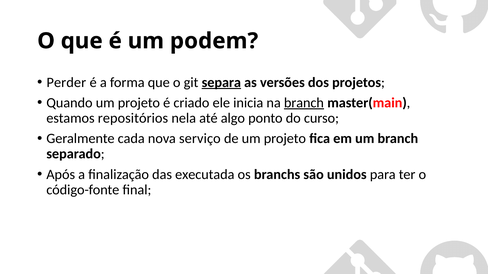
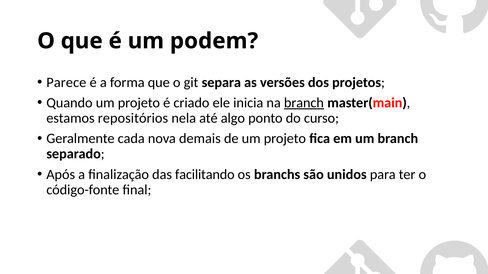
Perder: Perder -> Parece (66, 83)
separa underline: present -> none (221, 83)
serviço: serviço -> demais (200, 139)
executada: executada -> facilitando (205, 175)
